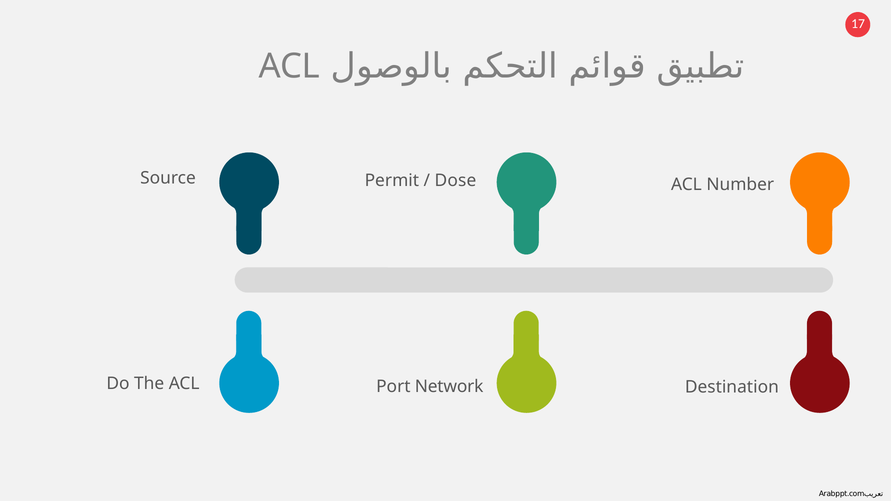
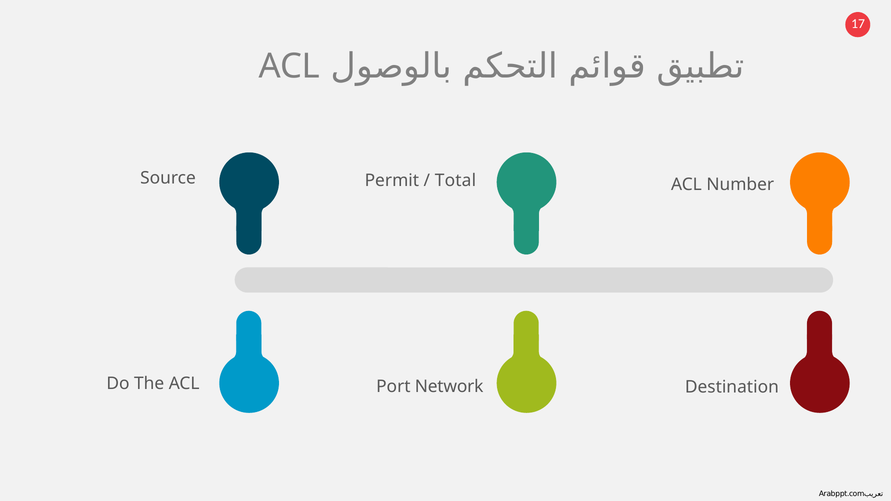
Dose: Dose -> Total (455, 181)
